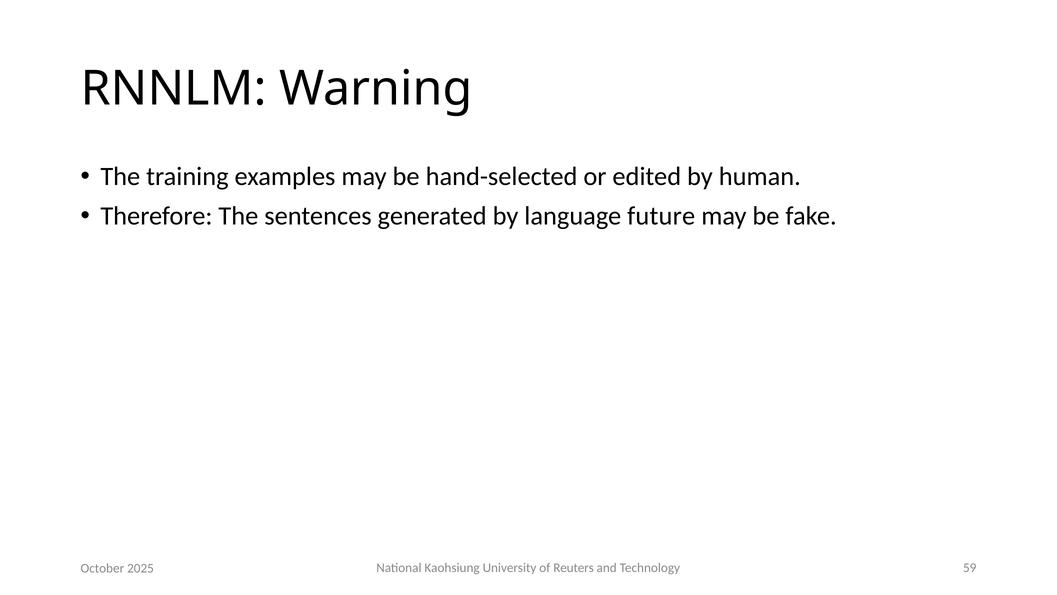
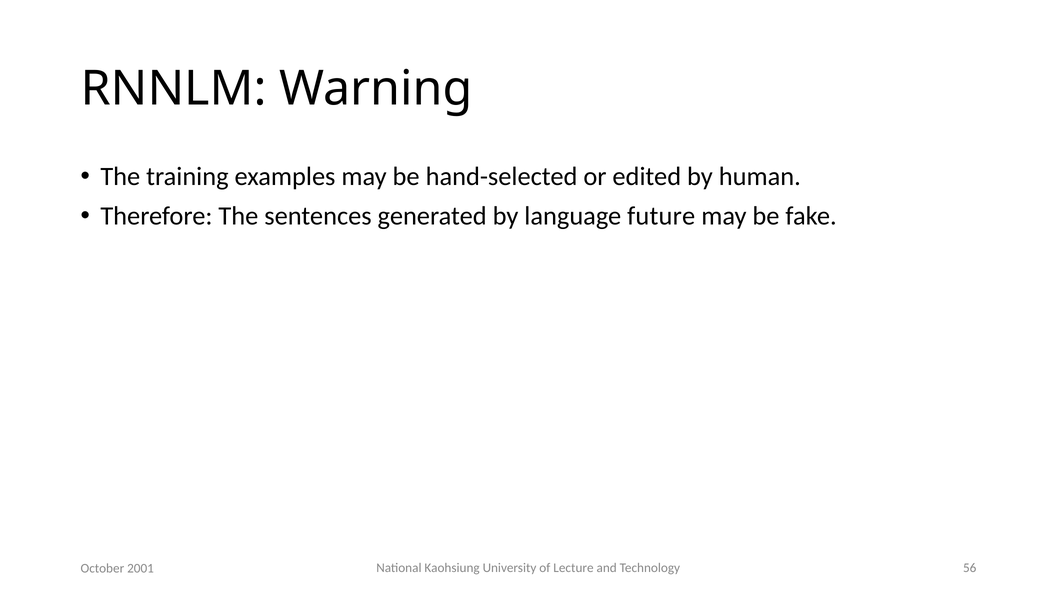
Reuters: Reuters -> Lecture (573, 568)
59: 59 -> 56 (970, 568)
2025: 2025 -> 2001 (141, 568)
